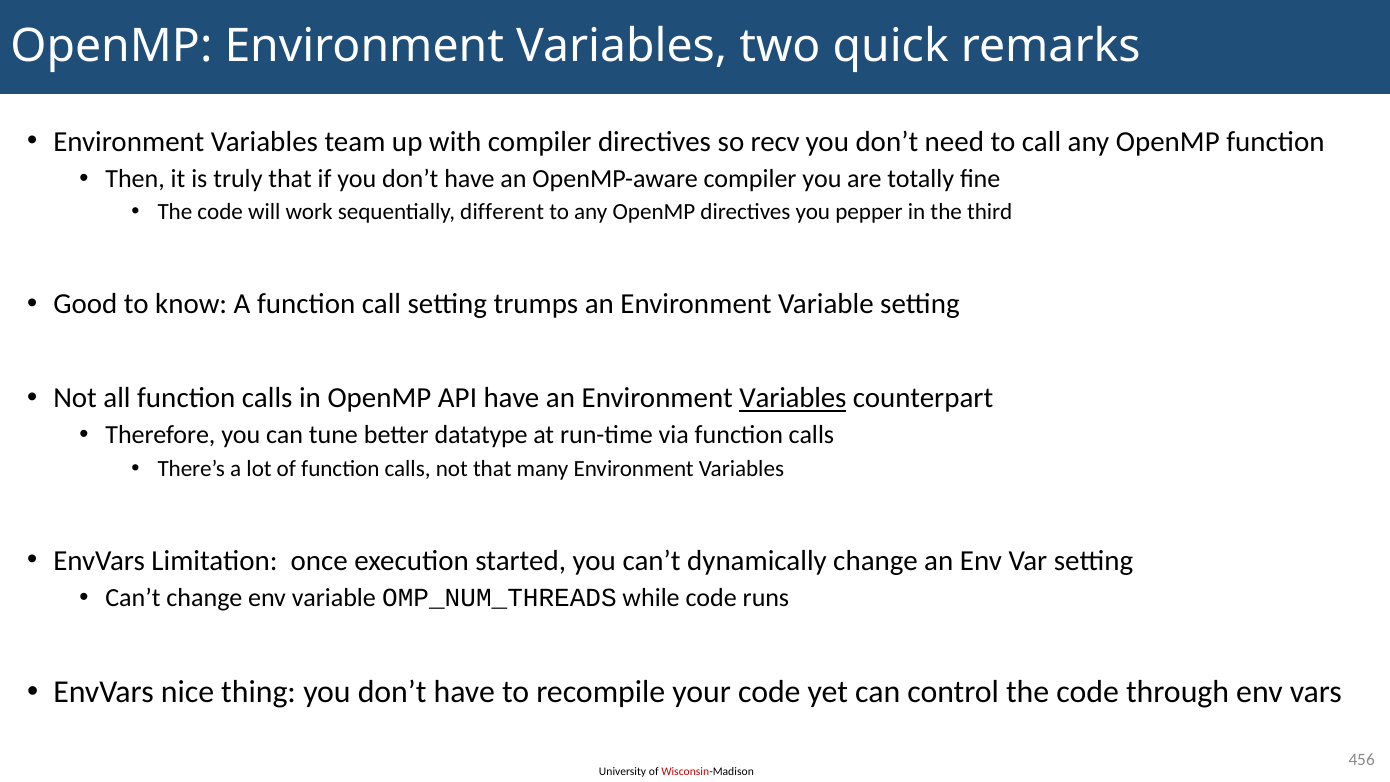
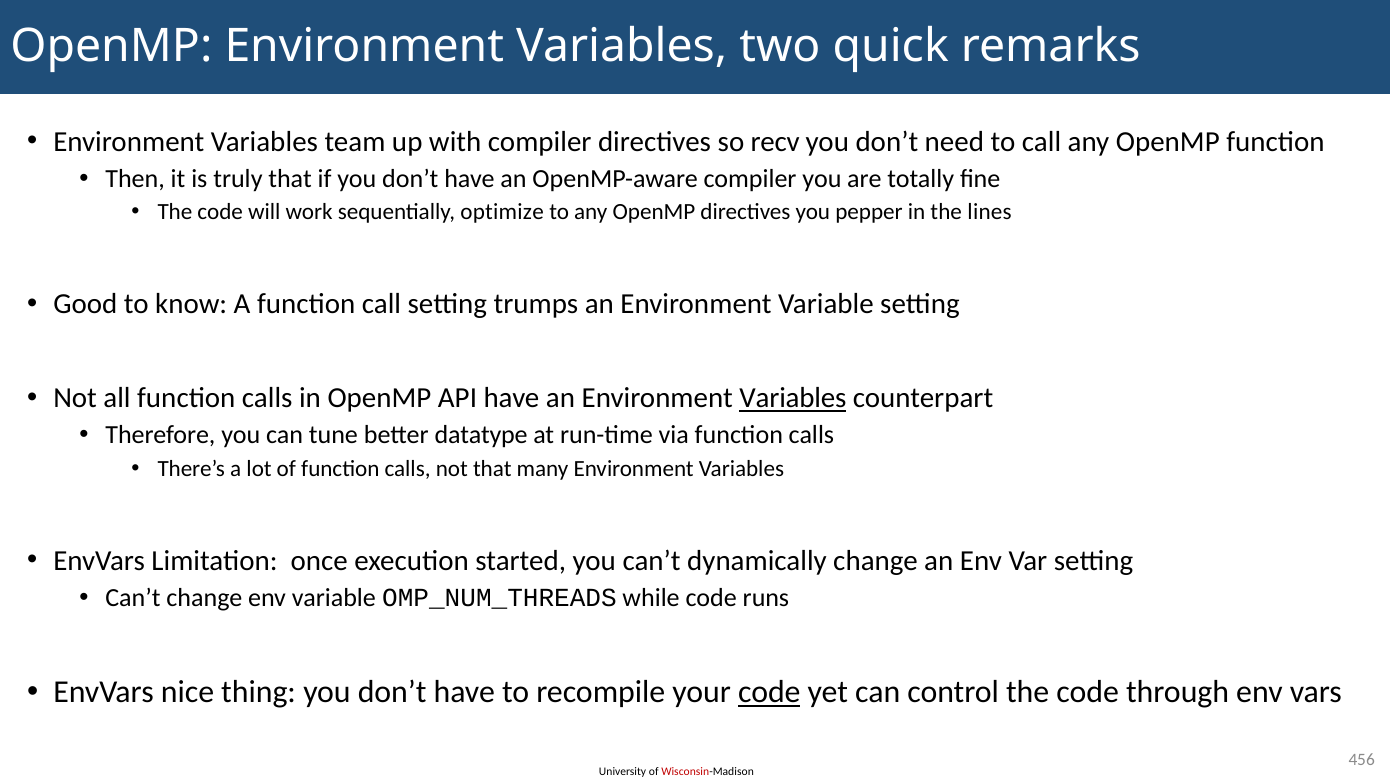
different: different -> optimize (502, 212)
third: third -> lines (990, 212)
code underline: none -> present (769, 692)
